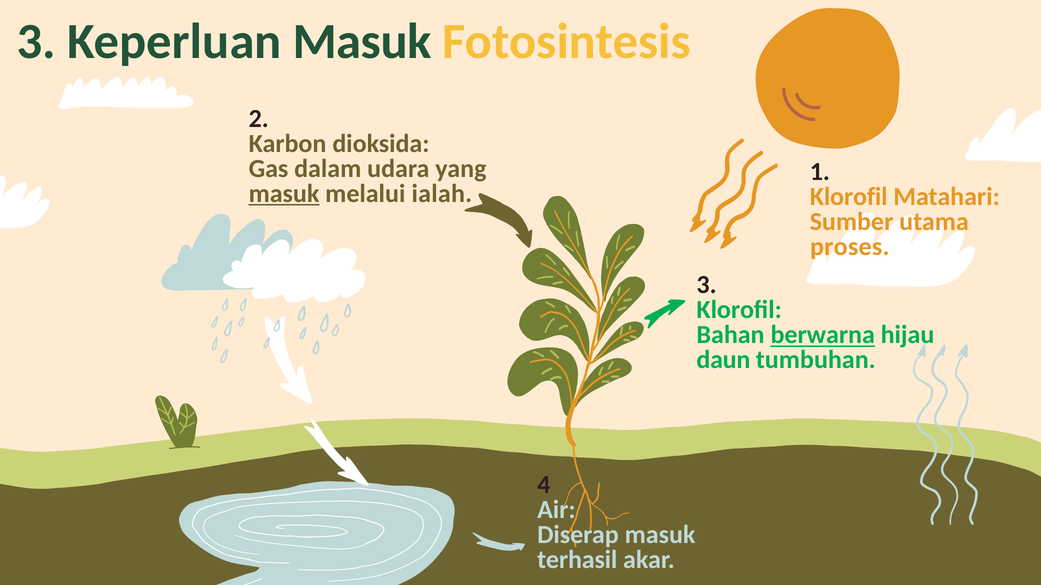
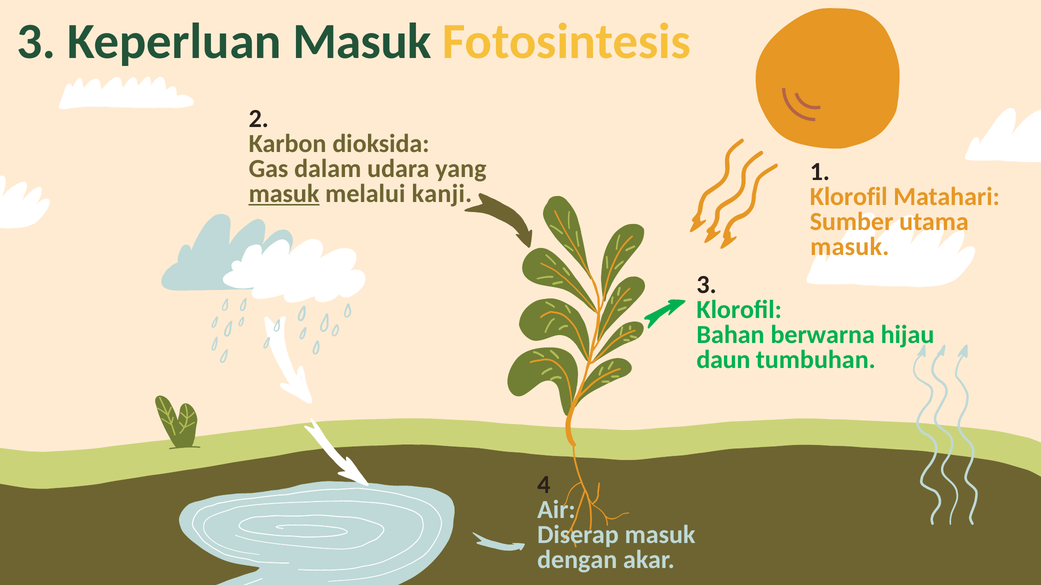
ialah: ialah -> kanji (442, 194)
proses: proses -> masuk (850, 247)
berwarna underline: present -> none (823, 335)
terhasil: terhasil -> dengan (577, 560)
